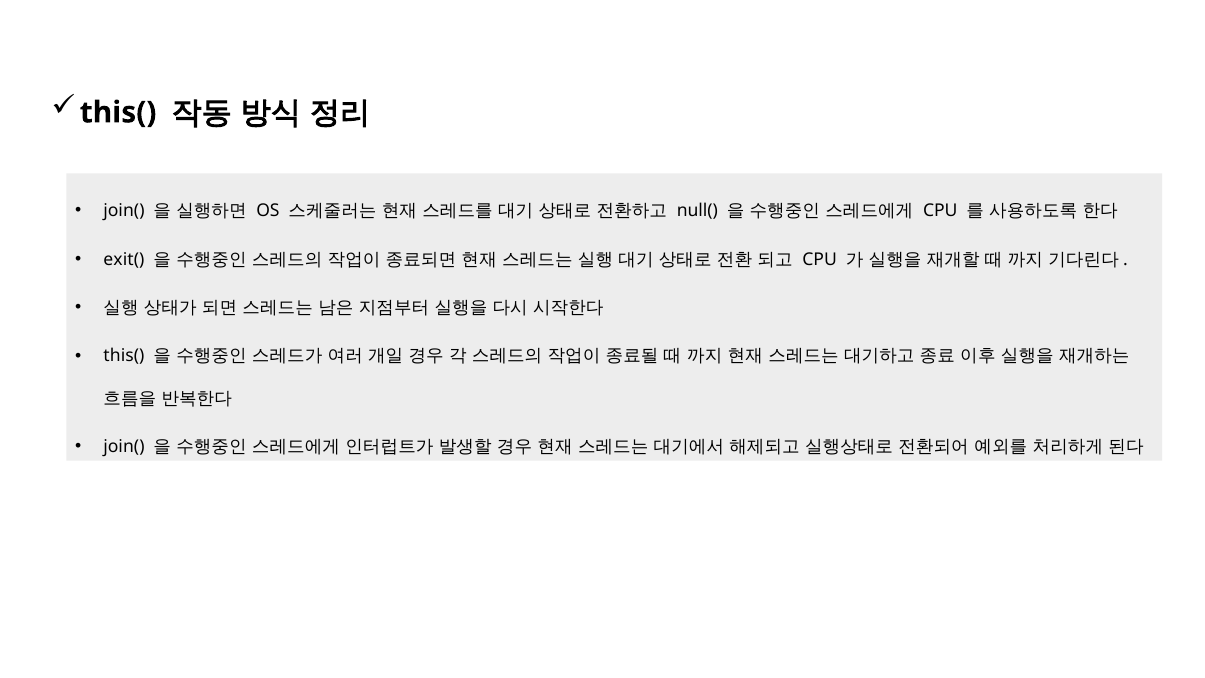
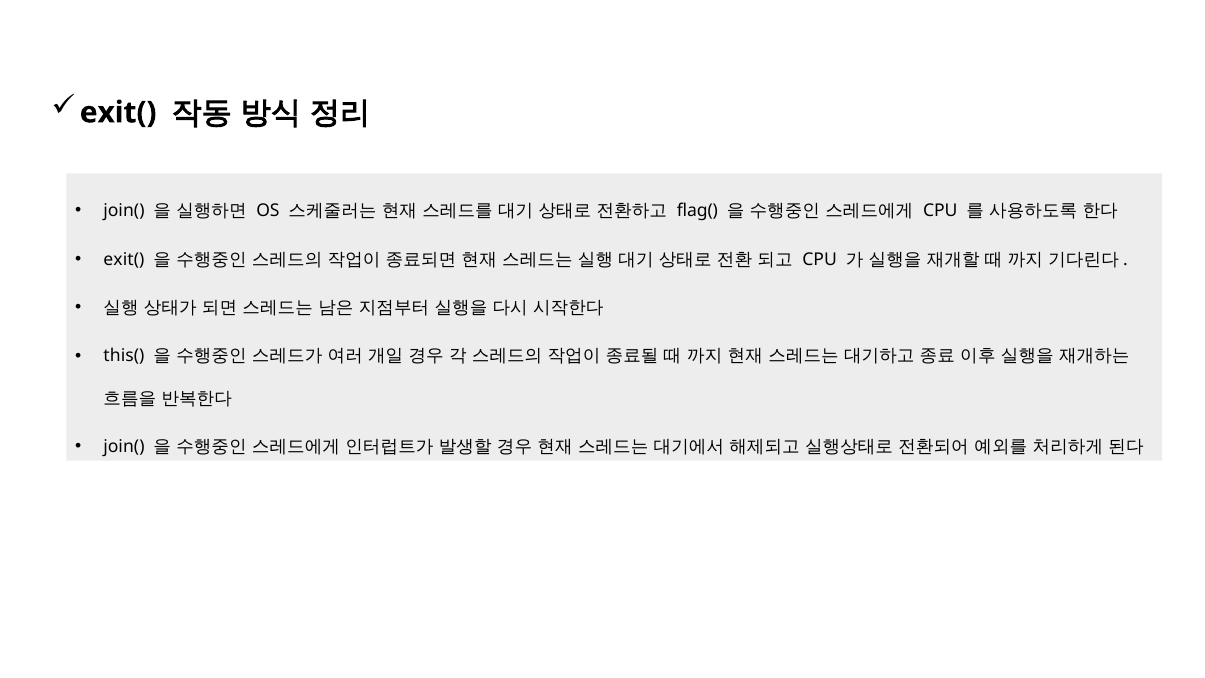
this(: this( -> exit( (118, 112)
null(: null( -> flag( (697, 211)
